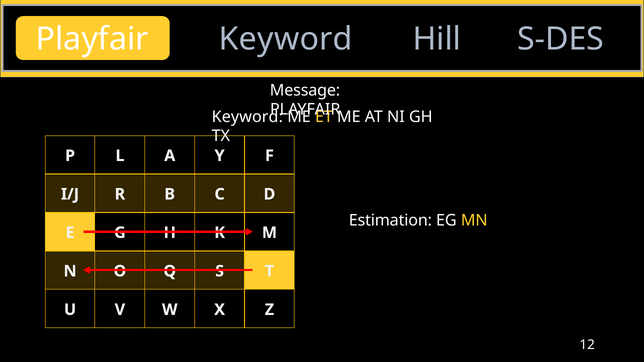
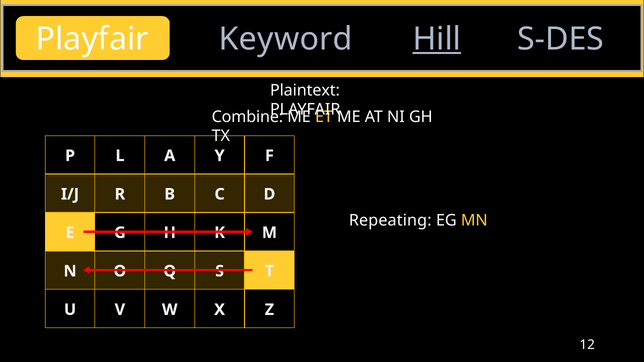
Hill underline: none -> present (437, 39)
Message: Message -> Plaintext (305, 90)
Keyword: Keyword -> Combine (247, 117)
Estimation: Estimation -> Repeating (390, 221)
